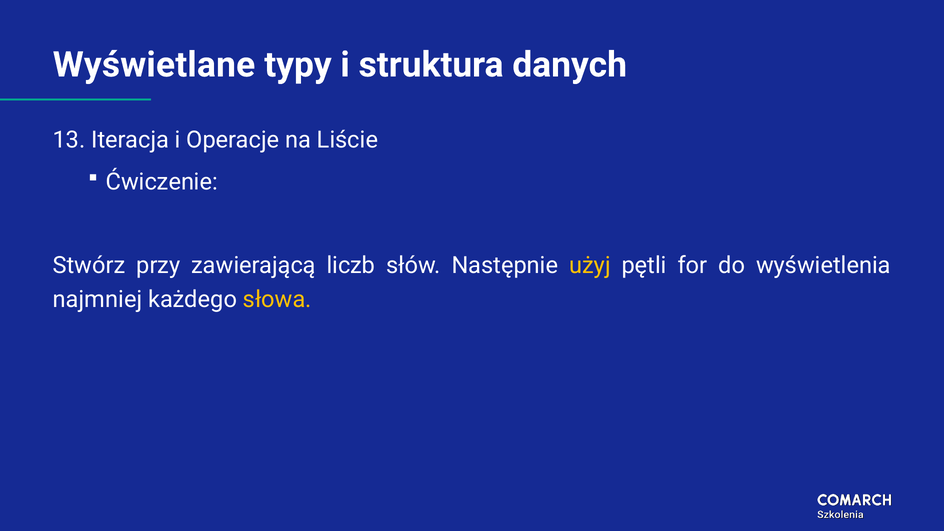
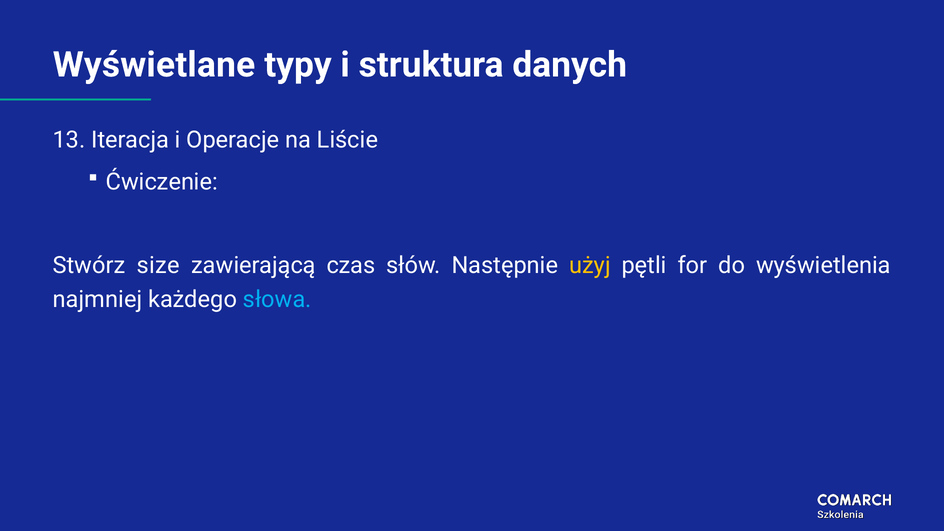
przy: przy -> size (158, 265)
liczb: liczb -> czas (351, 265)
słowa colour: yellow -> light blue (277, 299)
